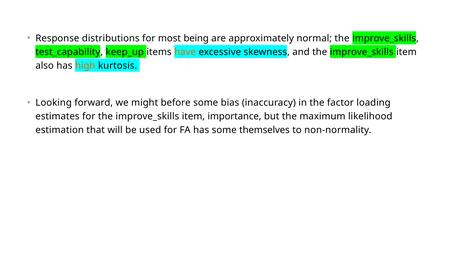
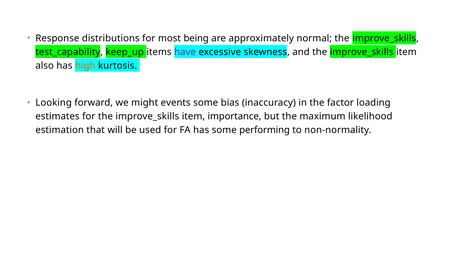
have colour: orange -> purple (185, 52)
before: before -> events (176, 102)
themselves: themselves -> performing (265, 130)
